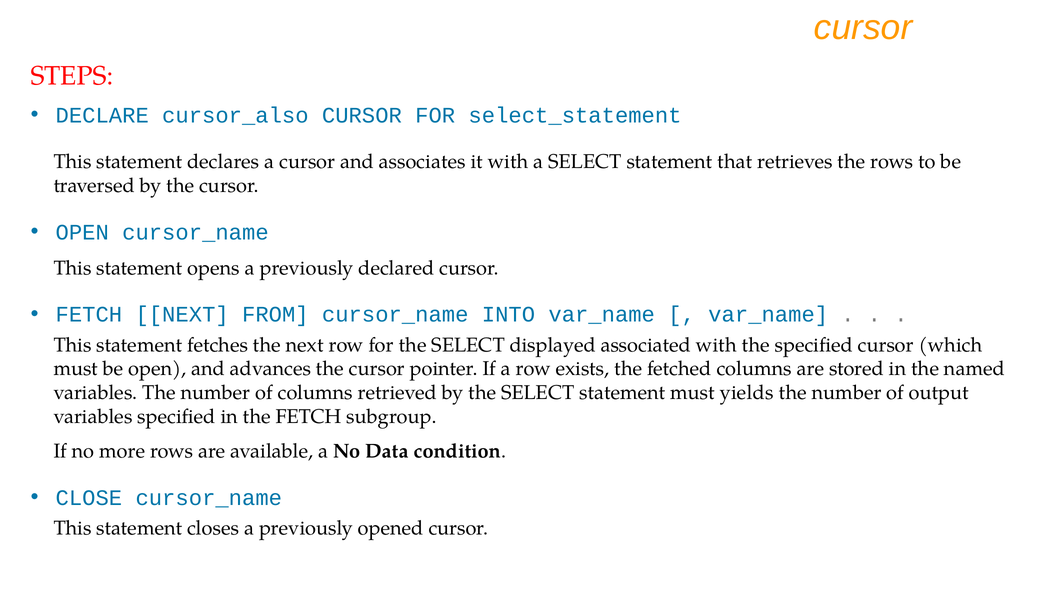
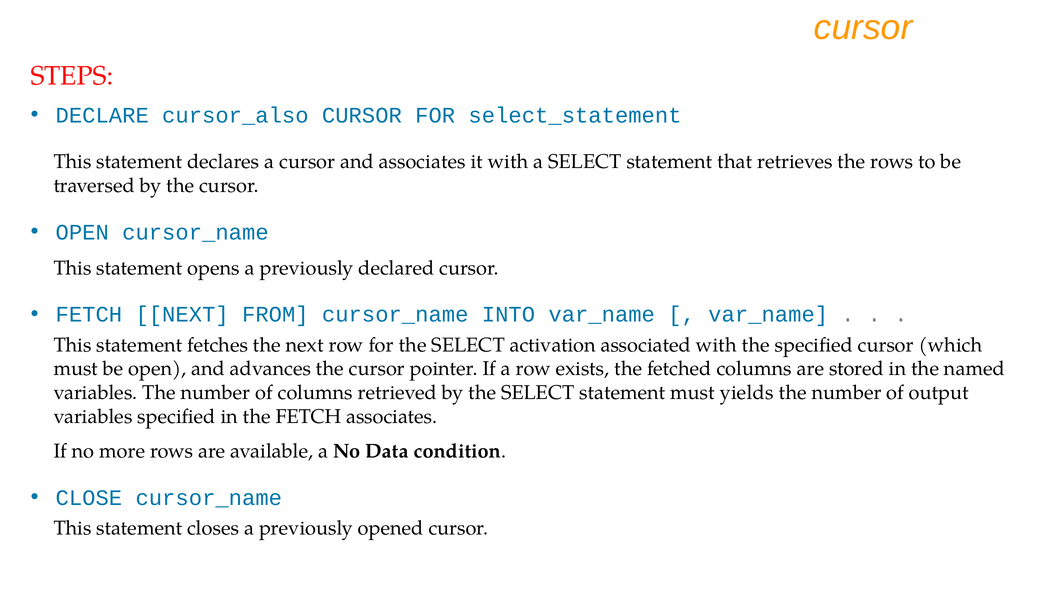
displayed: displayed -> activation (553, 345)
FETCH subgroup: subgroup -> associates (392, 417)
